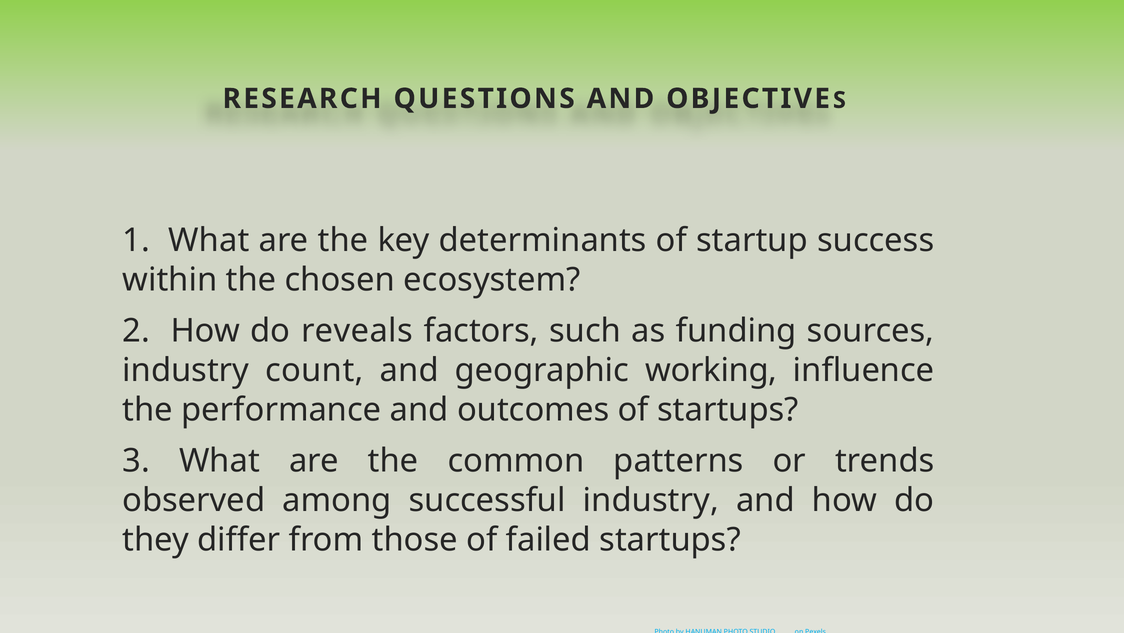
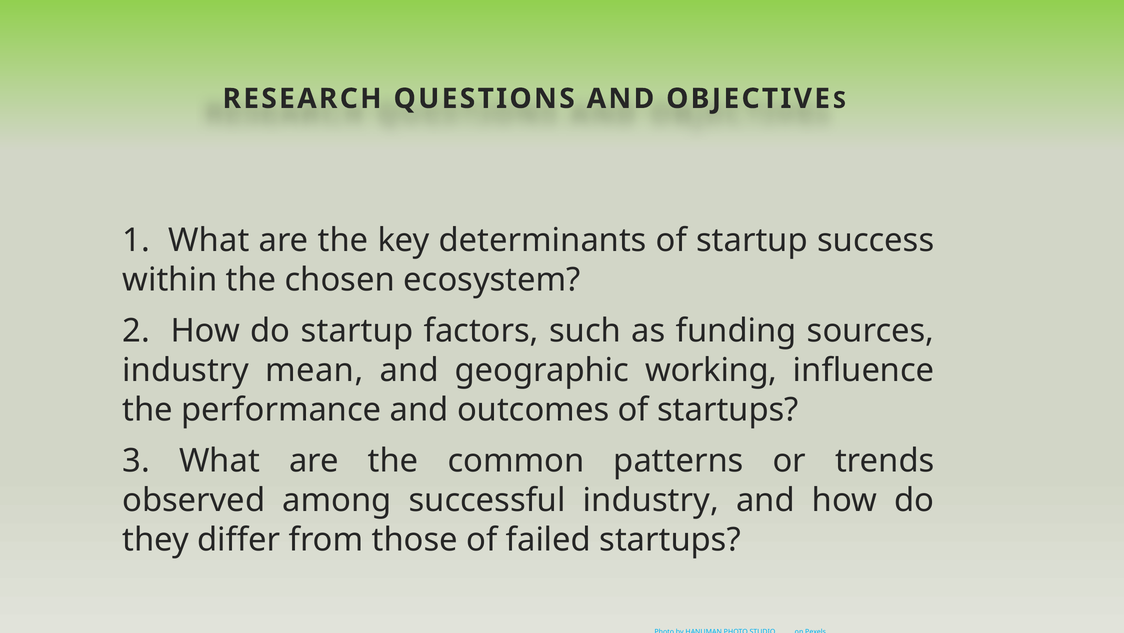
do reveals: reveals -> startup (357, 331)
count: count -> mean (314, 370)
